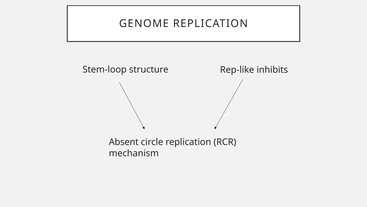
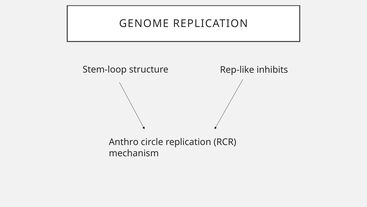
Absent: Absent -> Anthro (124, 142)
